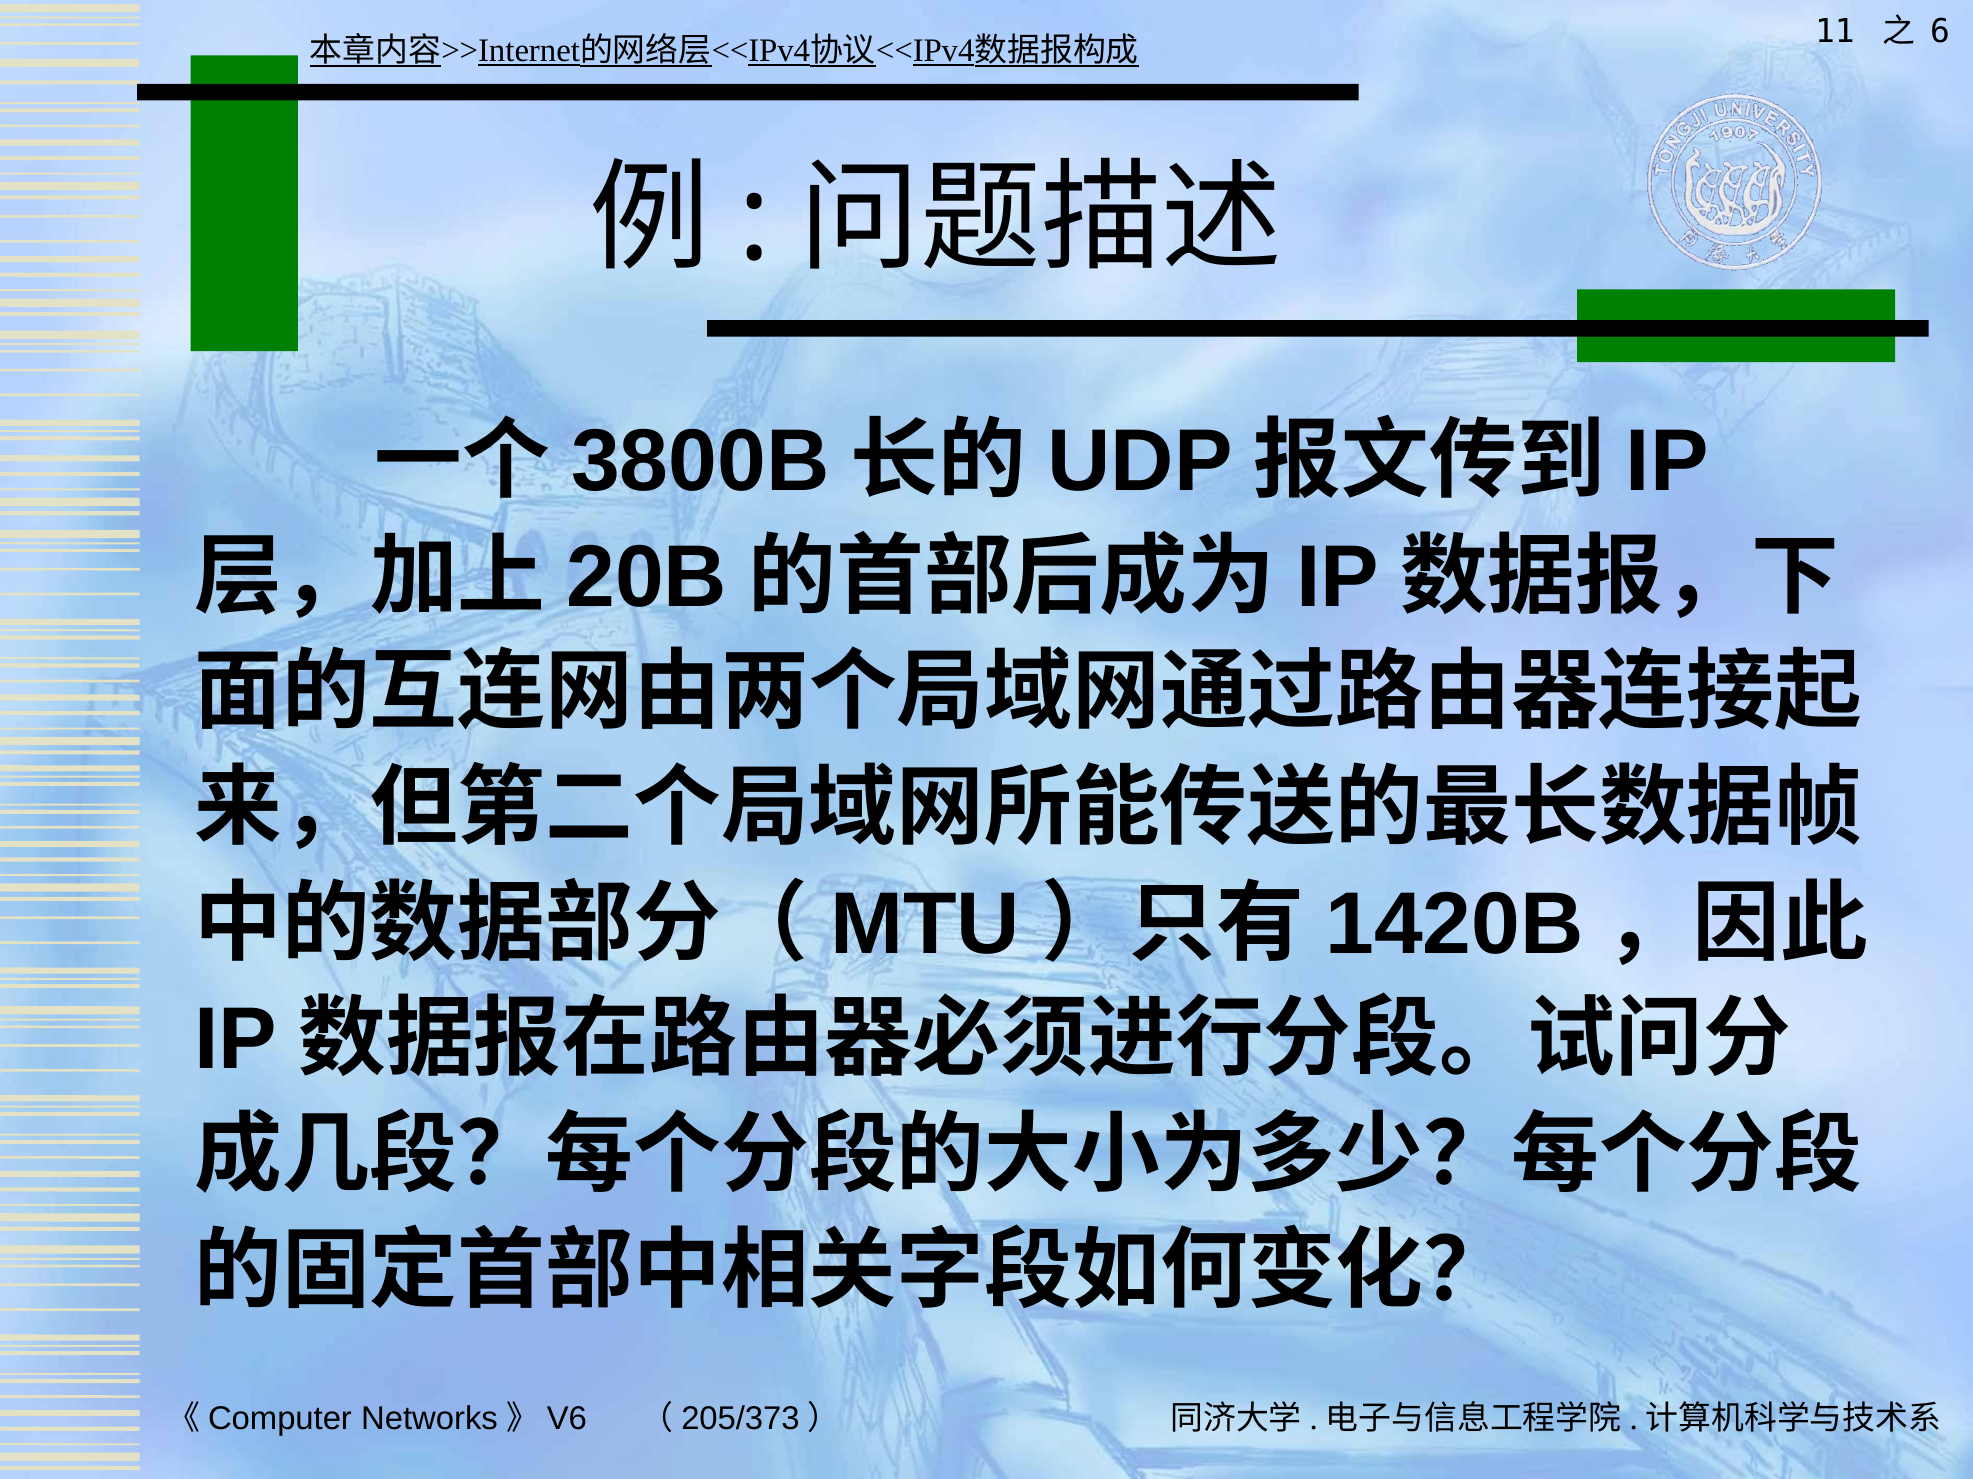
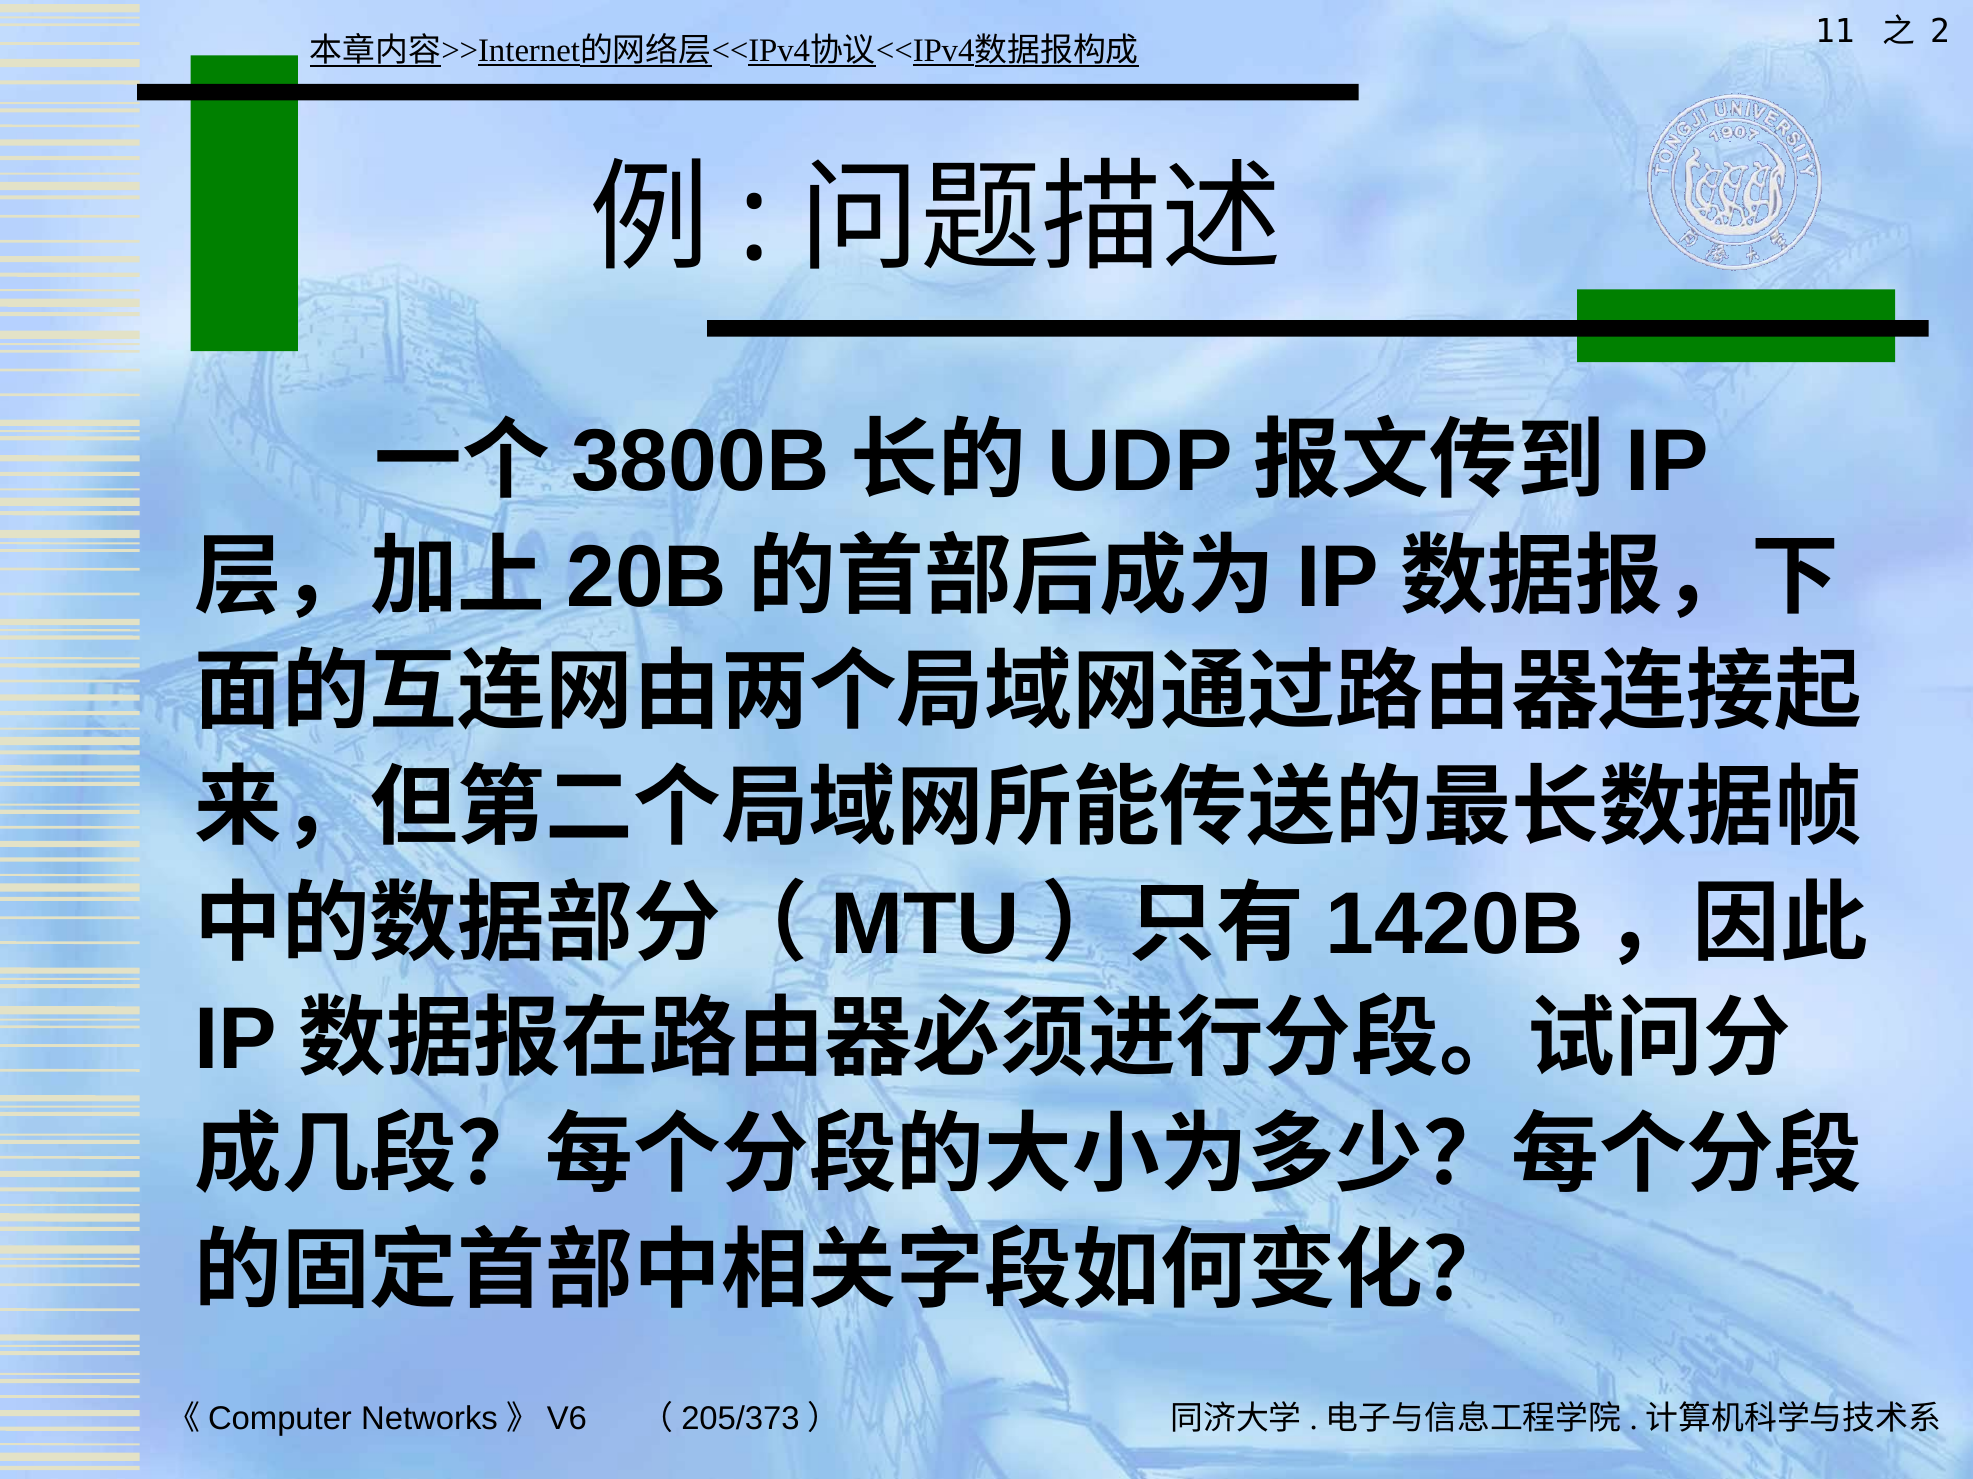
6: 6 -> 2 (1940, 32)
